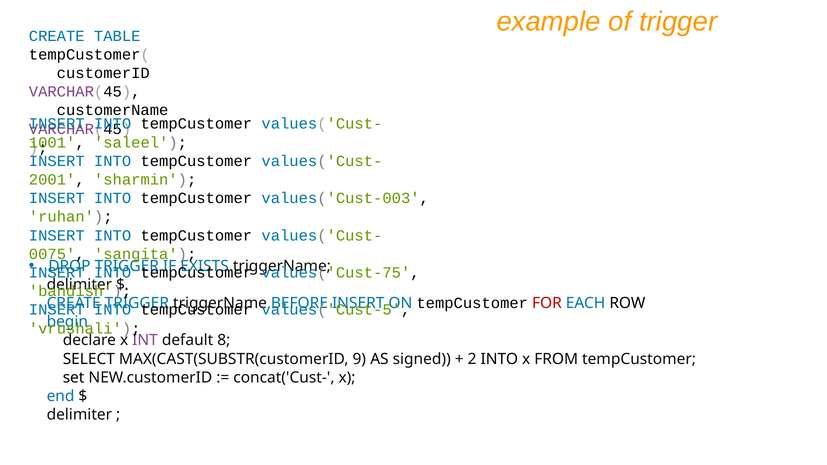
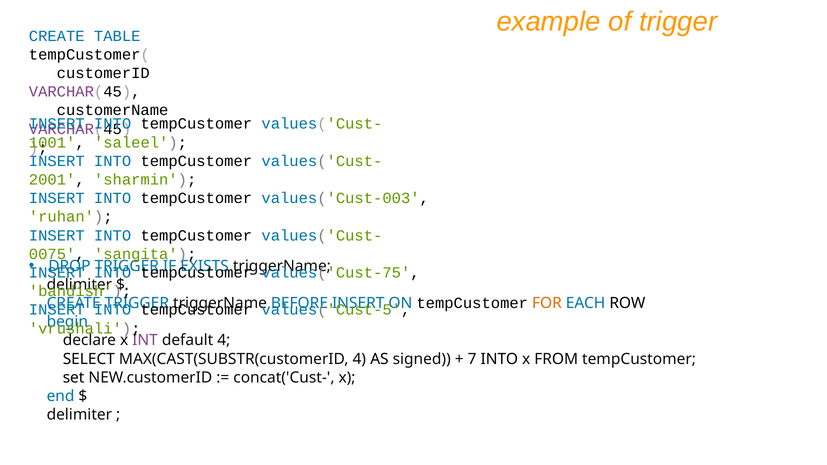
FOR colour: red -> orange (547, 303)
default 8: 8 -> 4 (224, 340)
MAX(CAST(SUBSTR(customerID 9: 9 -> 4 (359, 359)
2: 2 -> 7 (472, 359)
